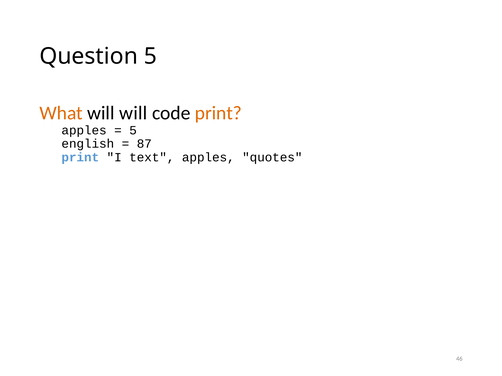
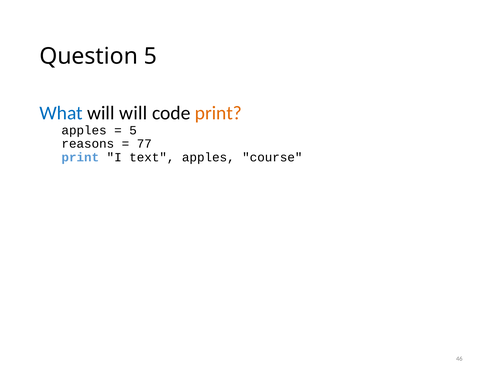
What colour: orange -> blue (61, 113)
english: english -> reasons (88, 144)
87: 87 -> 77 (144, 144)
quotes: quotes -> course (272, 158)
